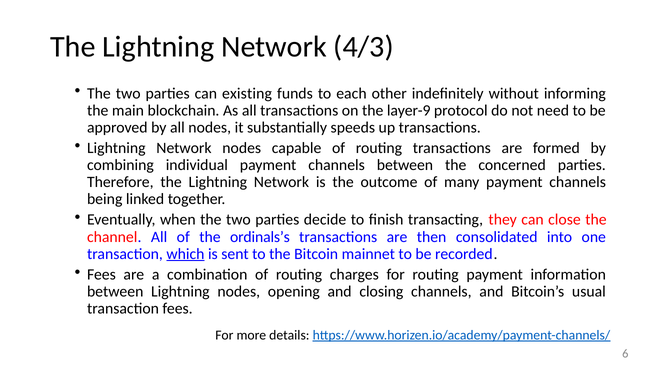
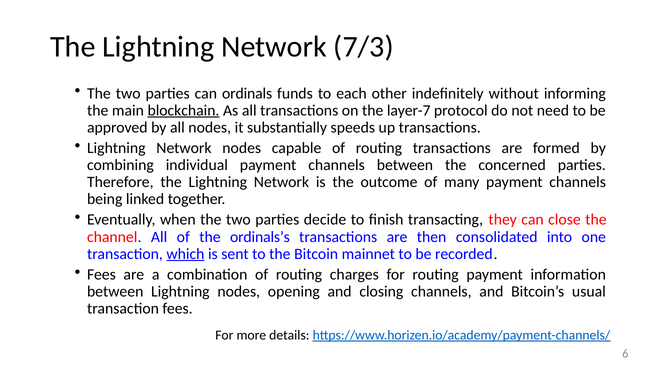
4/3: 4/3 -> 7/3 (364, 47)
existing: existing -> ordinals (247, 93)
blockchain underline: none -> present (183, 110)
layer-9: layer-9 -> layer-7 (409, 110)
